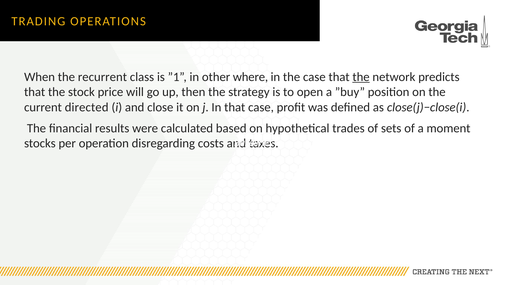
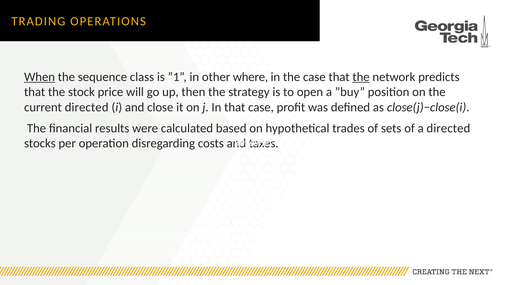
When underline: none -> present (40, 77)
recurrent: recurrent -> sequence (102, 77)
a moment: moment -> directed (448, 128)
